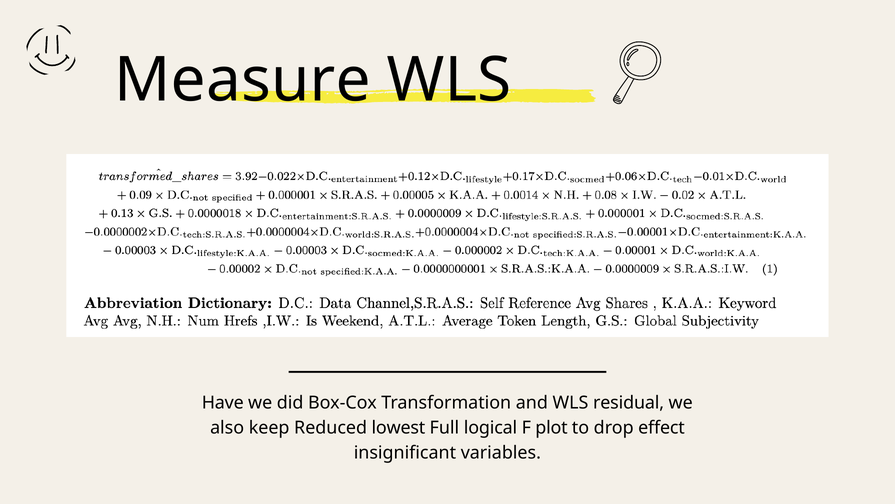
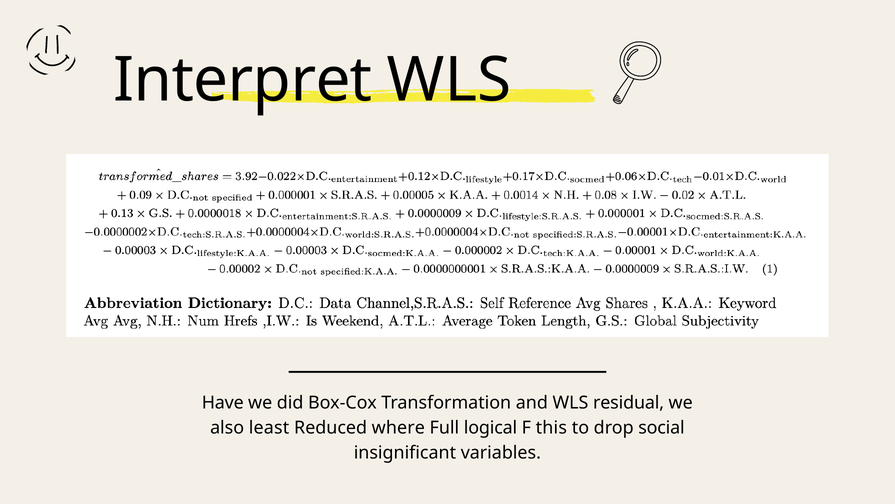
Measure: Measure -> Interpret (243, 80)
keep: keep -> least (269, 427)
lowest: lowest -> where (398, 427)
plot: plot -> this (551, 427)
effect: effect -> social (661, 427)
